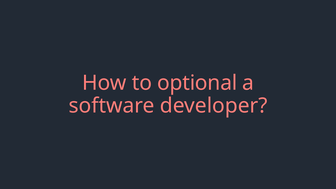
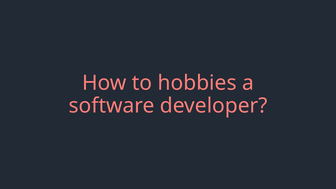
optional: optional -> hobbies (197, 83)
